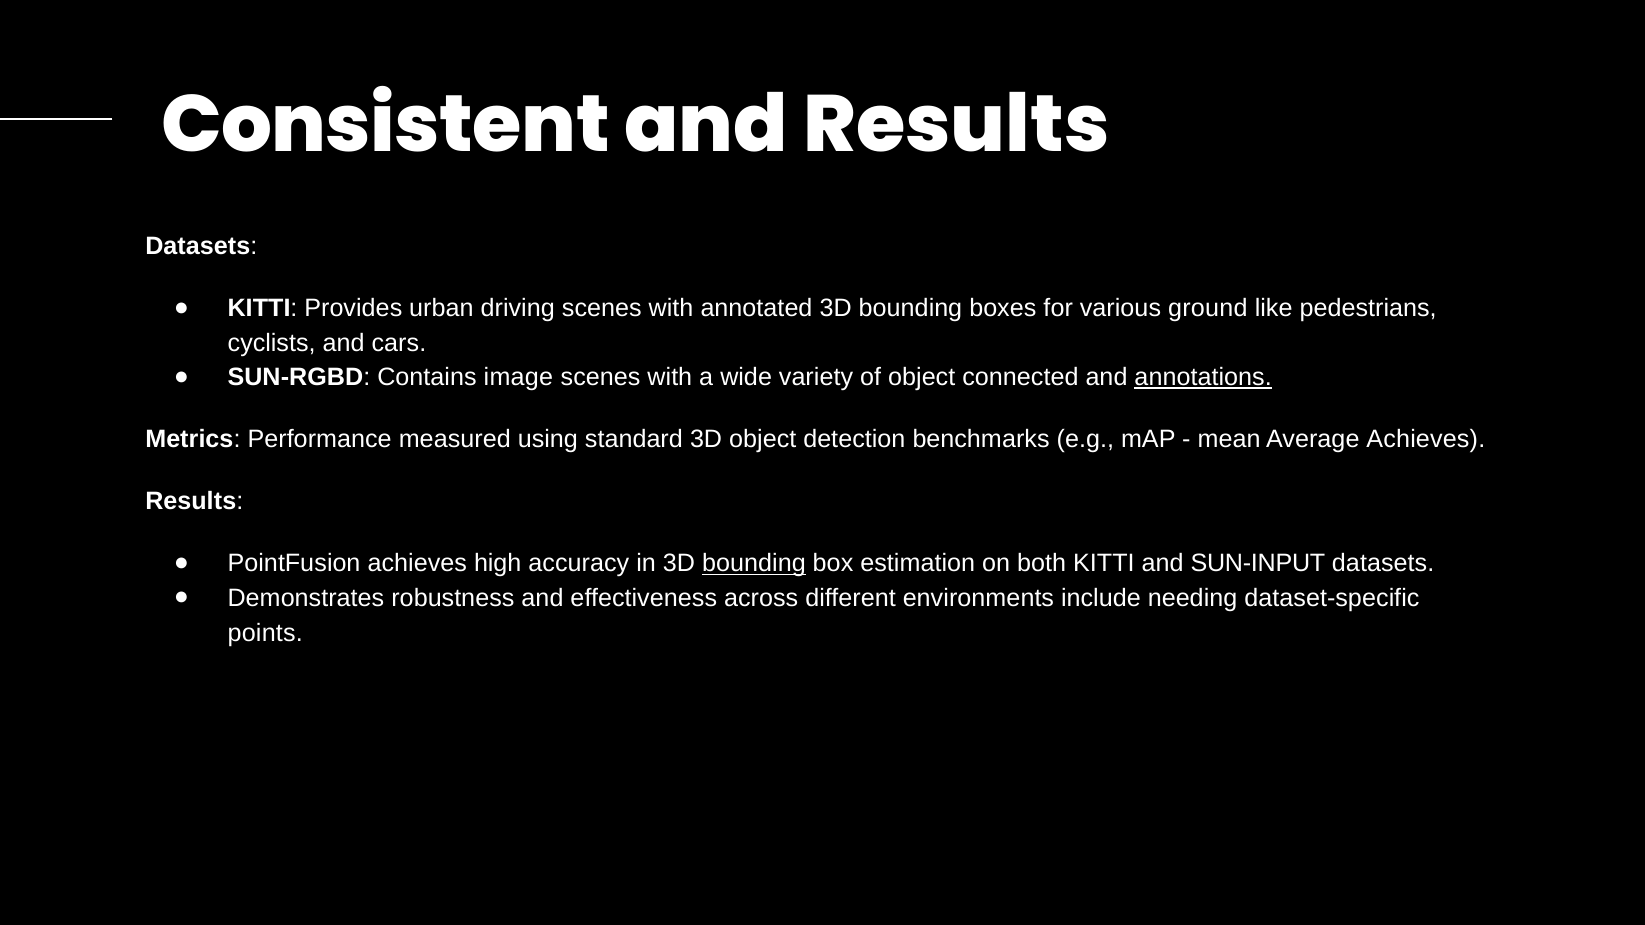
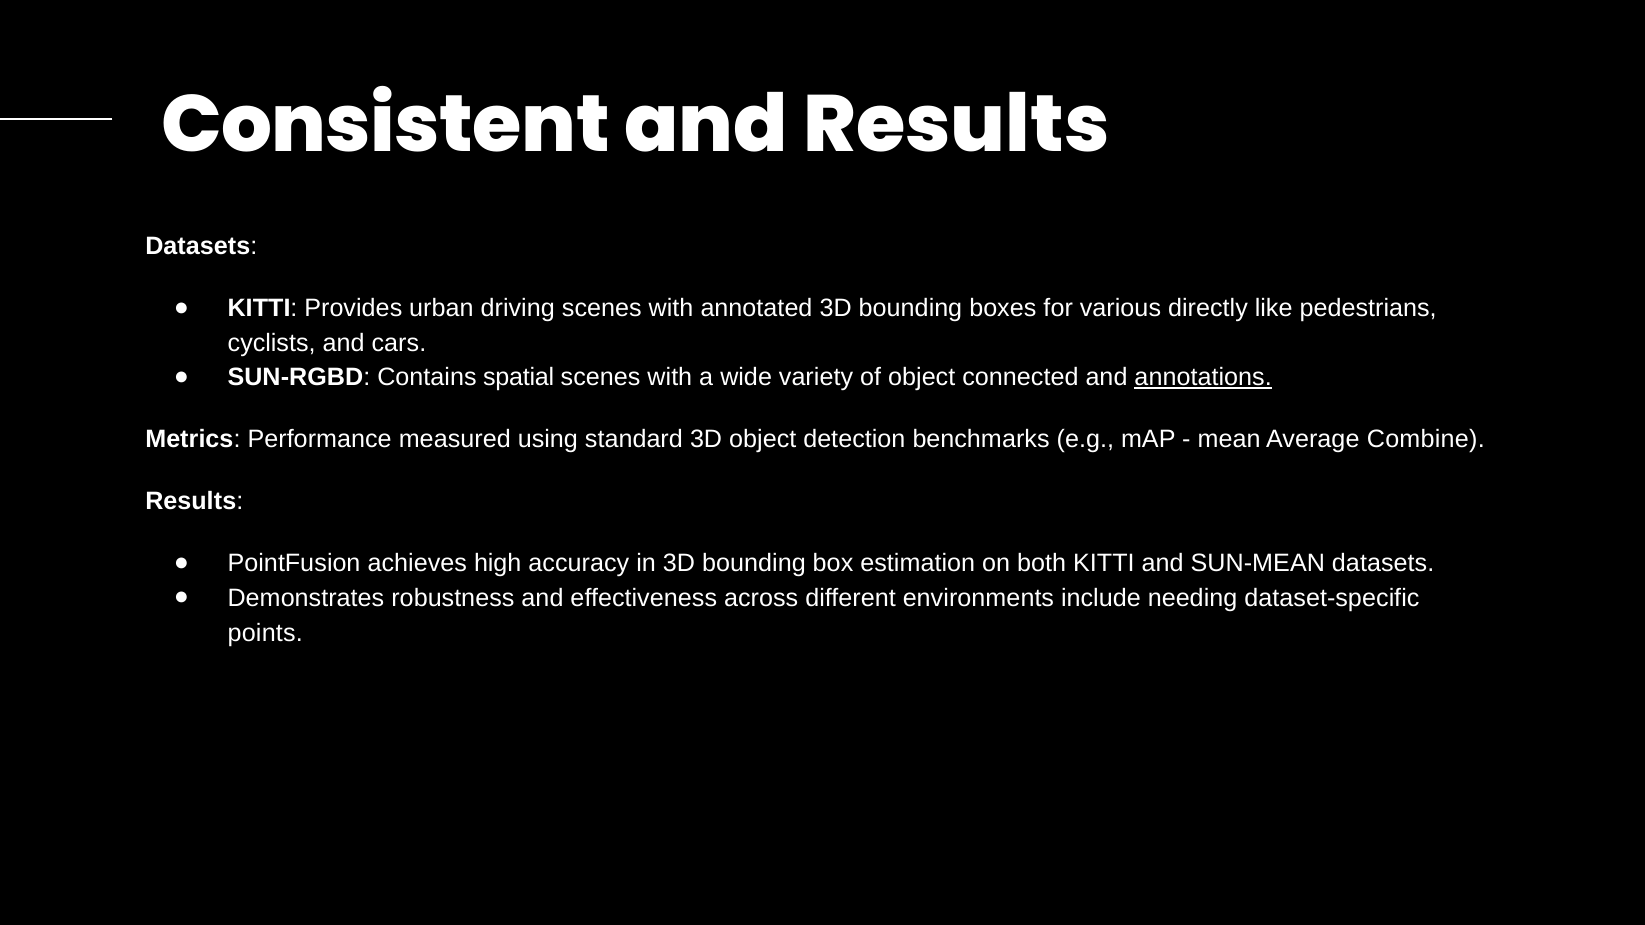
ground: ground -> directly (1208, 308)
image: image -> spatial (519, 378)
Average Achieves: Achieves -> Combine (1426, 440)
bounding underline: present -> none (754, 564)
SUN-INPUT: SUN-INPUT -> SUN-MEAN (1258, 564)
